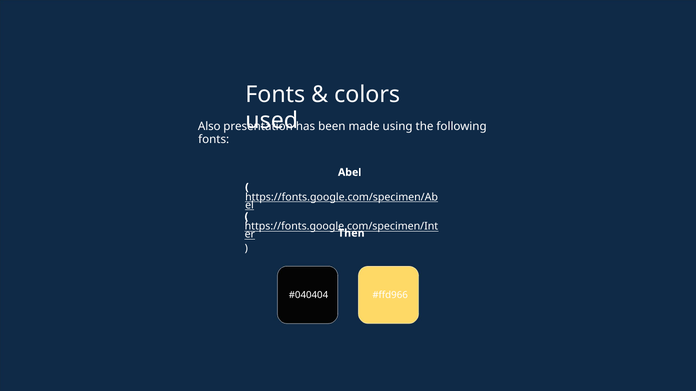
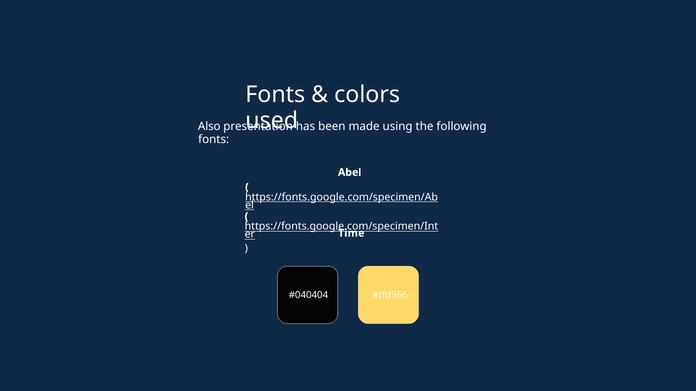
Then: Then -> Time (351, 233)
